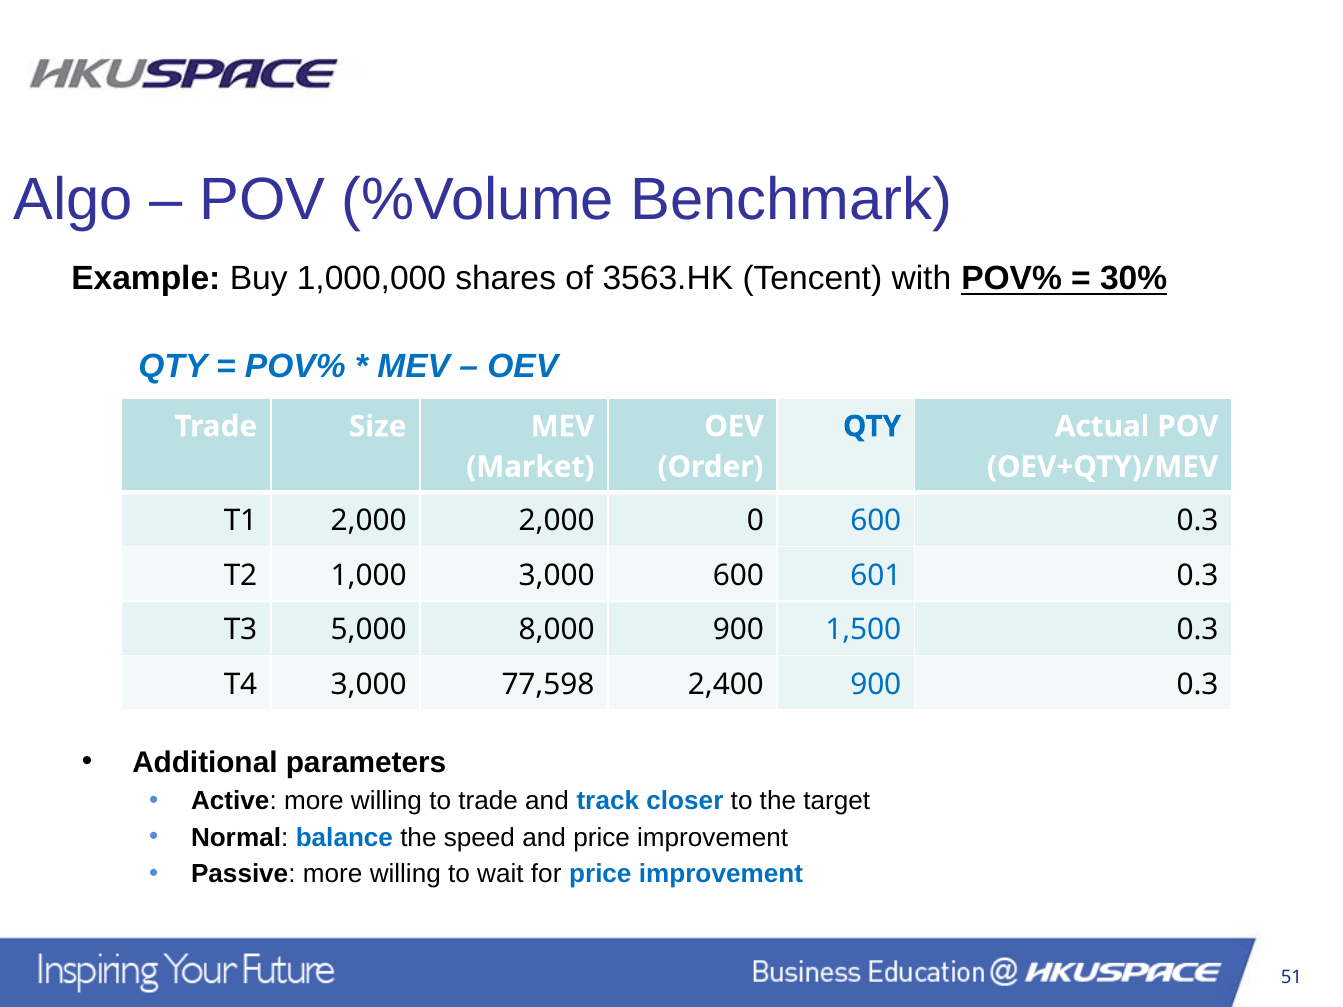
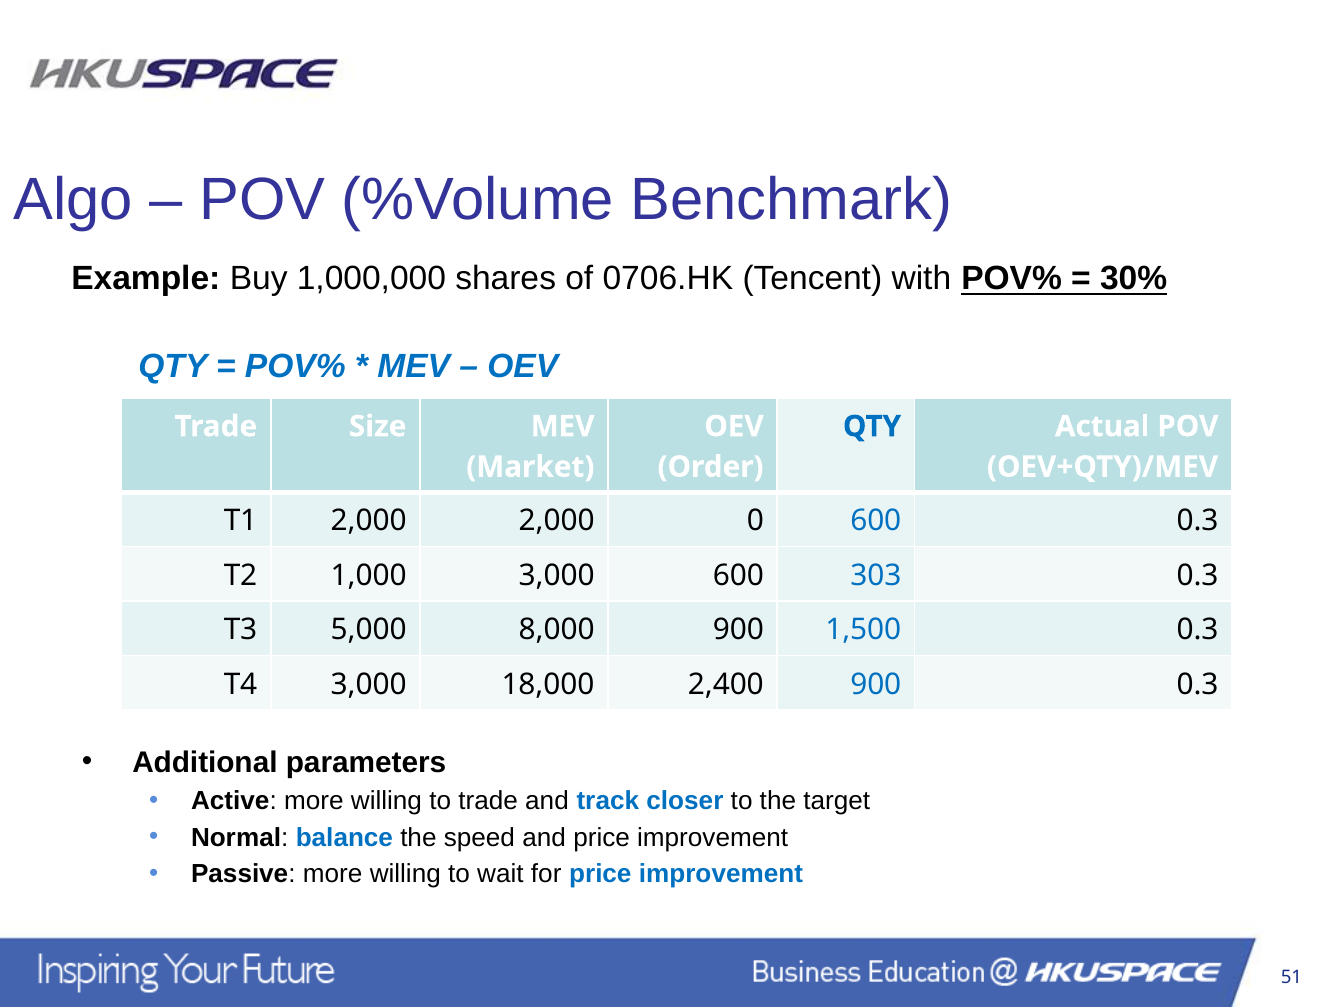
3563.HK: 3563.HK -> 0706.HK (668, 279)
601: 601 -> 303 (876, 575)
77,598: 77,598 -> 18,000 (548, 684)
